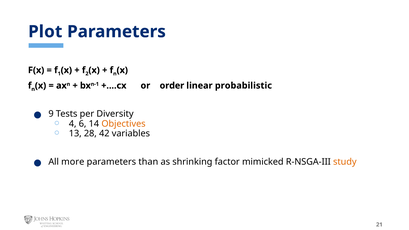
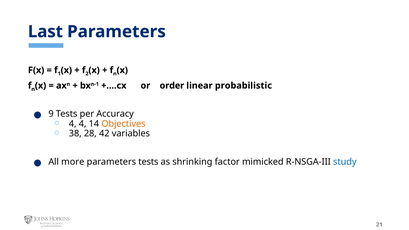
Plot: Plot -> Last (45, 32)
Diversity: Diversity -> Accuracy (115, 114)
4 6: 6 -> 4 (83, 124)
13: 13 -> 38 (75, 134)
parameters than: than -> tests (148, 162)
study colour: orange -> blue (345, 162)
